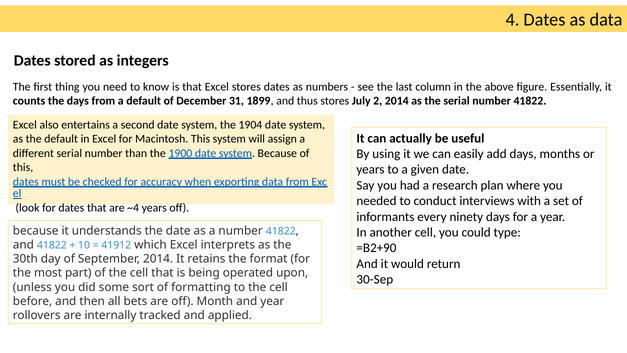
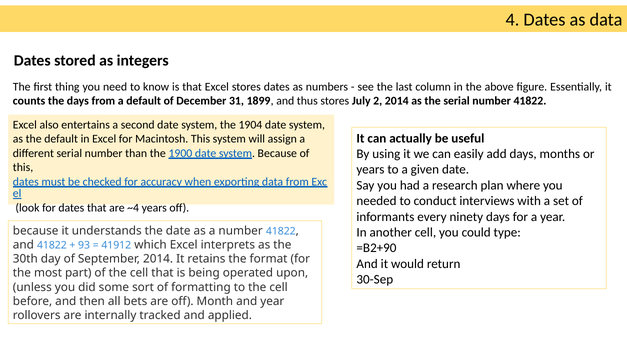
10: 10 -> 93 (84, 245)
